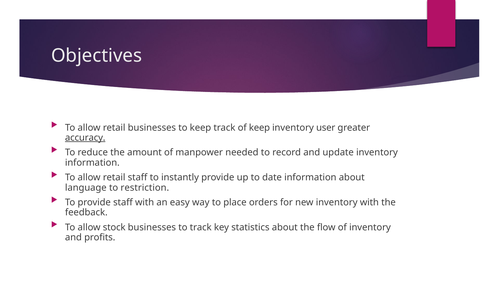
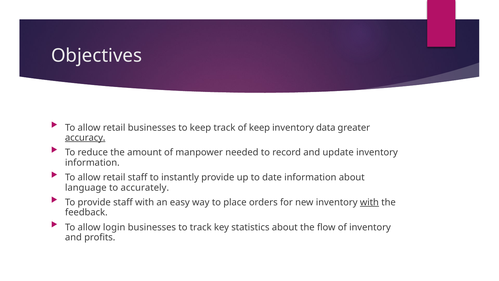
user: user -> data (326, 127)
restriction: restriction -> accurately (145, 187)
with underline: none -> present (369, 202)
stock: stock -> login (114, 227)
